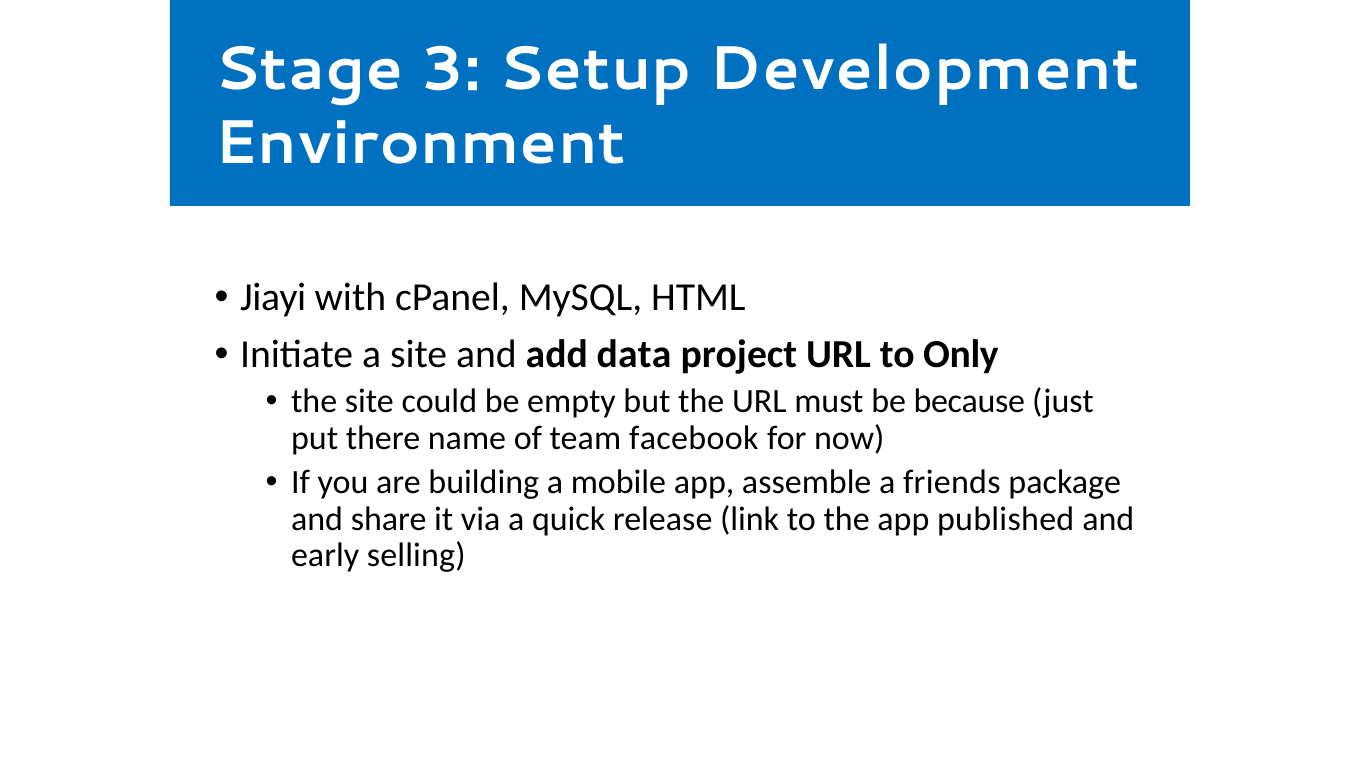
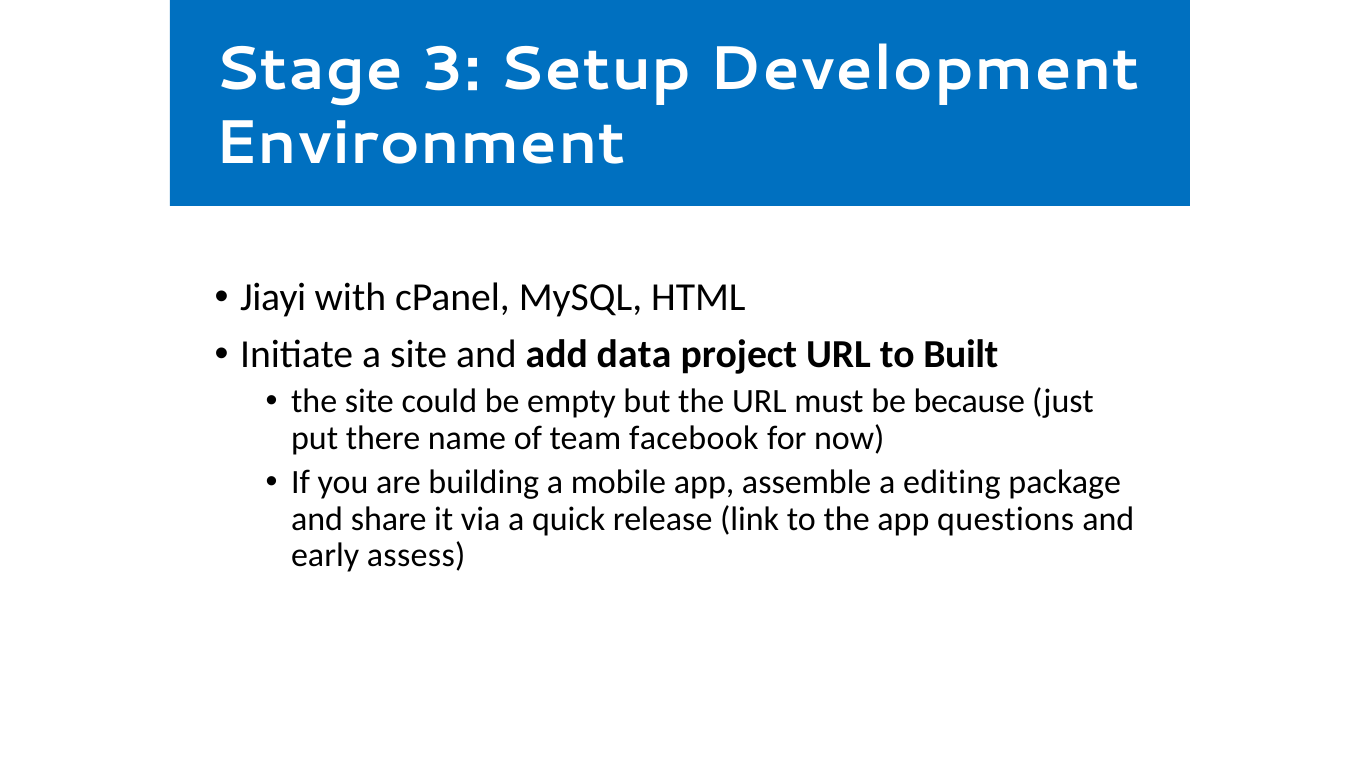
Only: Only -> Built (961, 355)
friends: friends -> editing (952, 482)
published: published -> questions (1006, 519)
selling: selling -> assess (416, 556)
